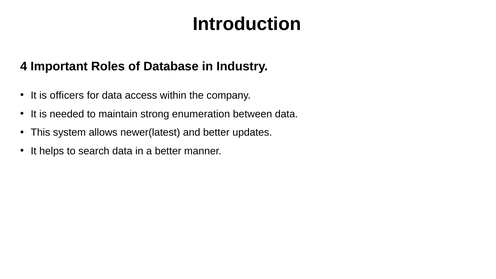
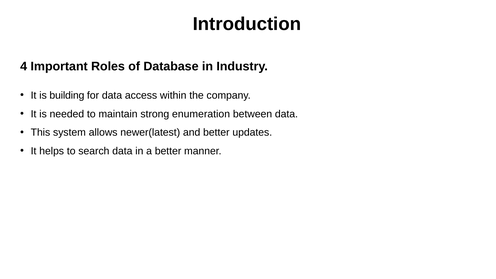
officers: officers -> building (67, 95)
